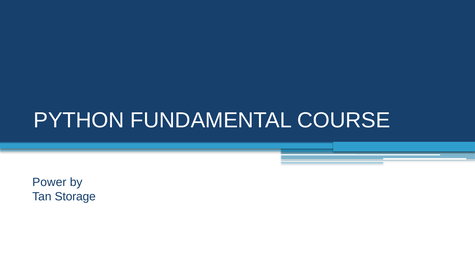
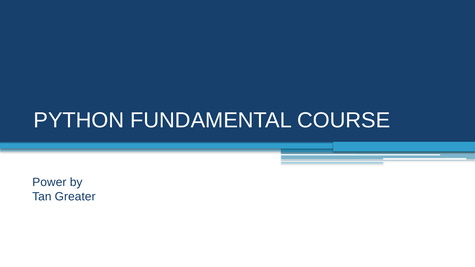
Storage: Storage -> Greater (75, 197)
